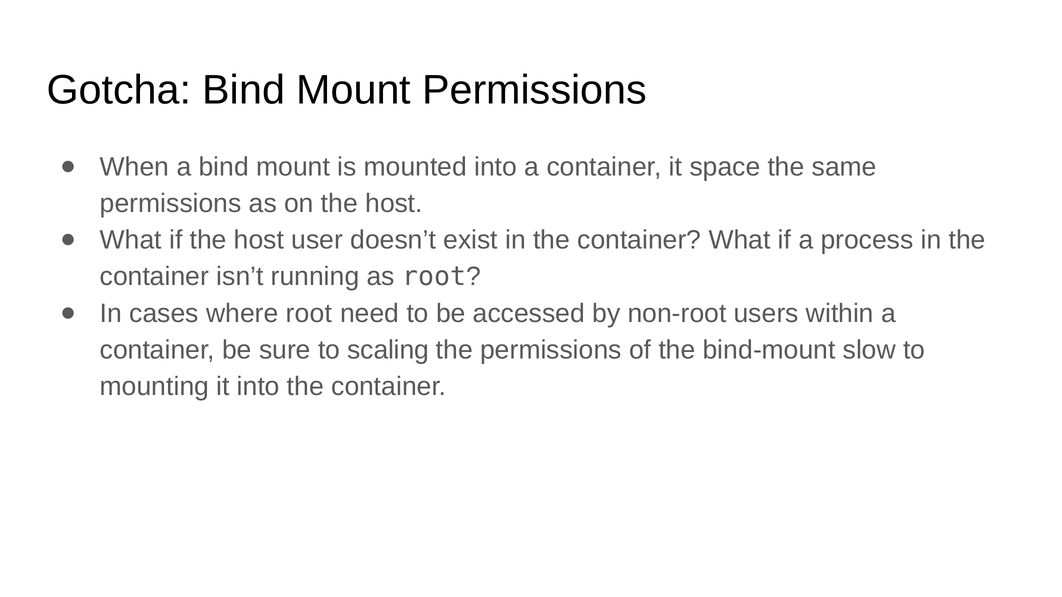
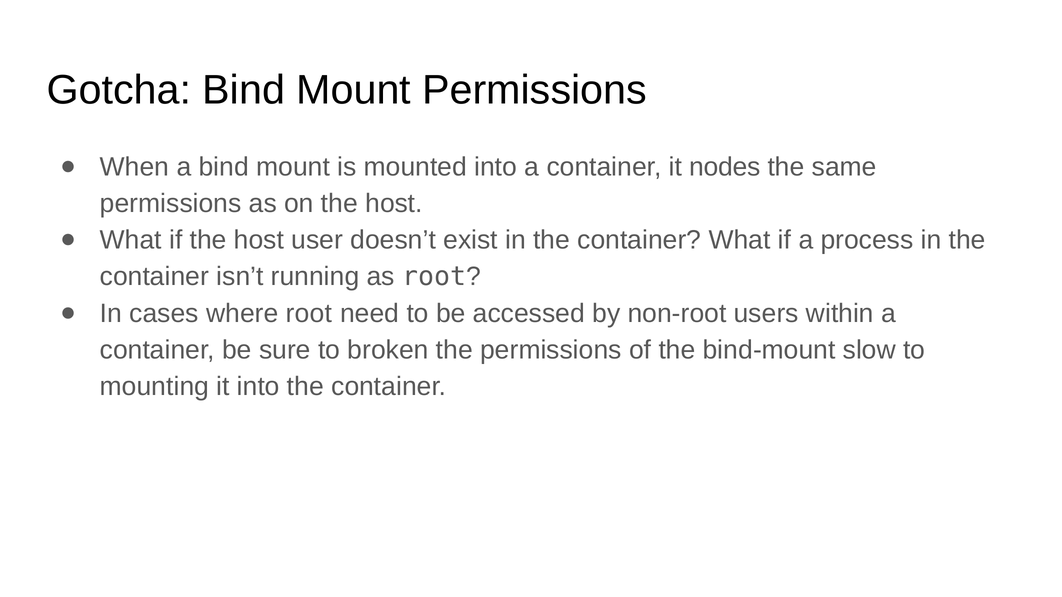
space: space -> nodes (725, 167)
scaling: scaling -> broken (388, 350)
